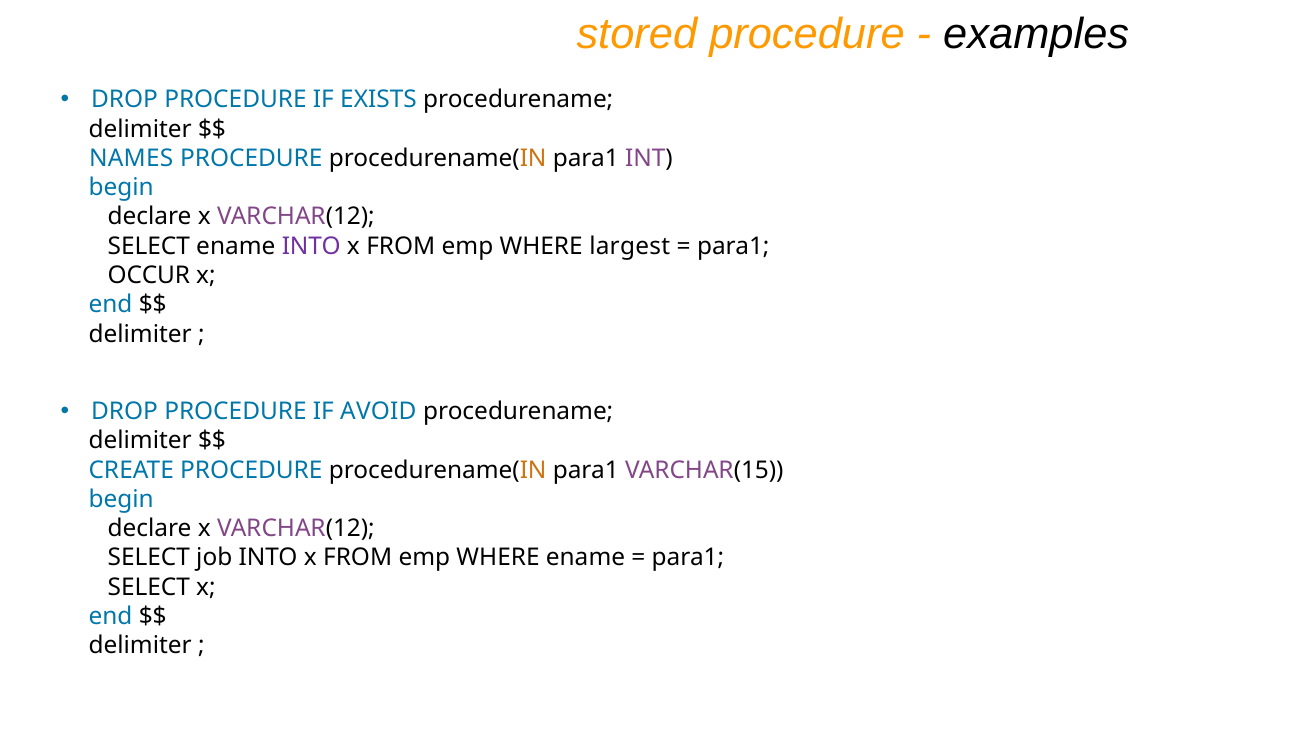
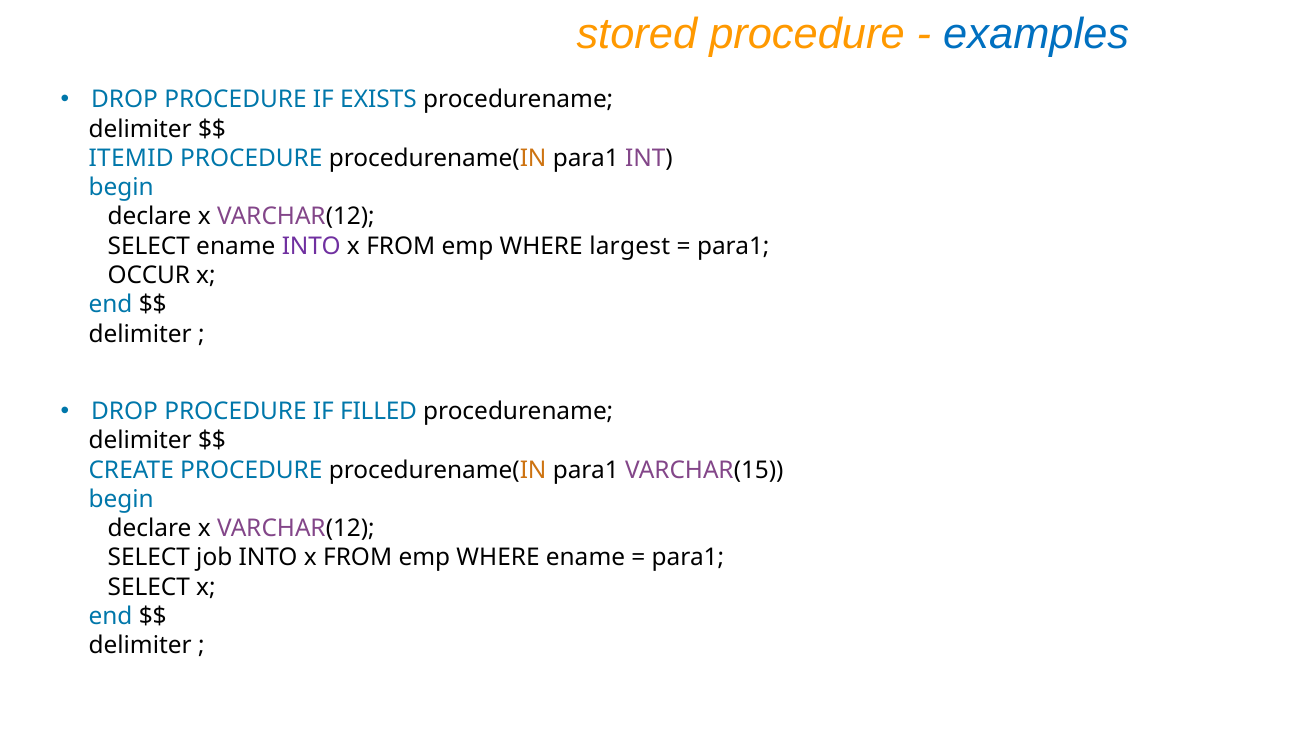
examples colour: black -> blue (1036, 34)
NAMES: NAMES -> ITEMID (131, 158)
AVOID: AVOID -> FILLED (379, 412)
